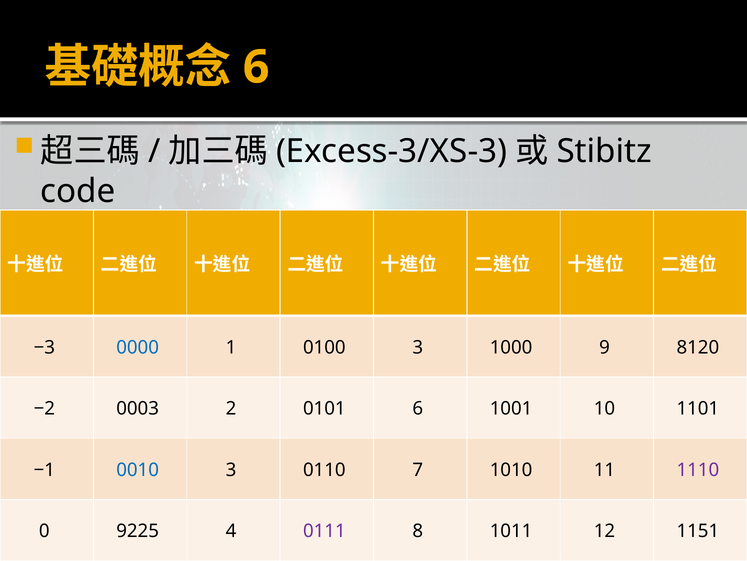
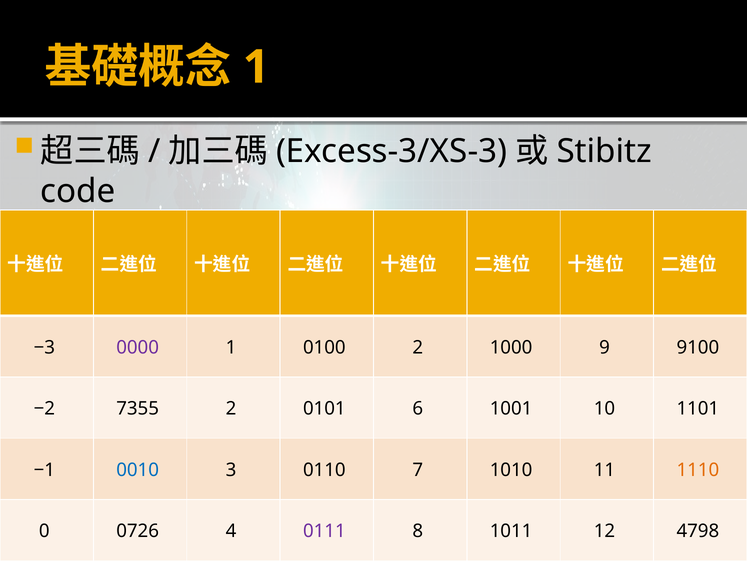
6: 6 -> 1 (256, 67)
0000 colour: blue -> purple (138, 347)
0100 3: 3 -> 2 (418, 347)
8120: 8120 -> 9100 (698, 347)
0003: 0003 -> 7355 (138, 408)
1110 colour: purple -> orange (698, 469)
9225: 9225 -> 0726 (138, 531)
1151: 1151 -> 4798 (698, 531)
